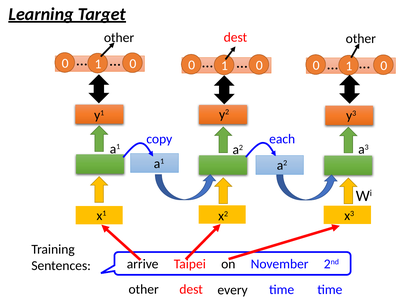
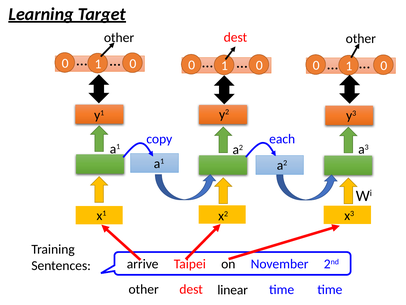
every: every -> linear (233, 289)
